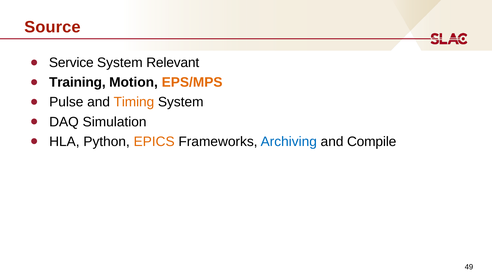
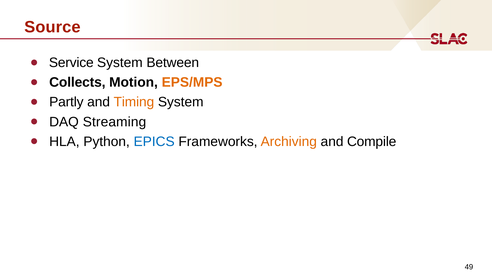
Relevant: Relevant -> Between (173, 63)
Training: Training -> Collects (77, 82)
Pulse: Pulse -> Partly (66, 102)
Simulation: Simulation -> Streaming (115, 122)
EPICS colour: orange -> blue (154, 141)
Archiving colour: blue -> orange (289, 141)
